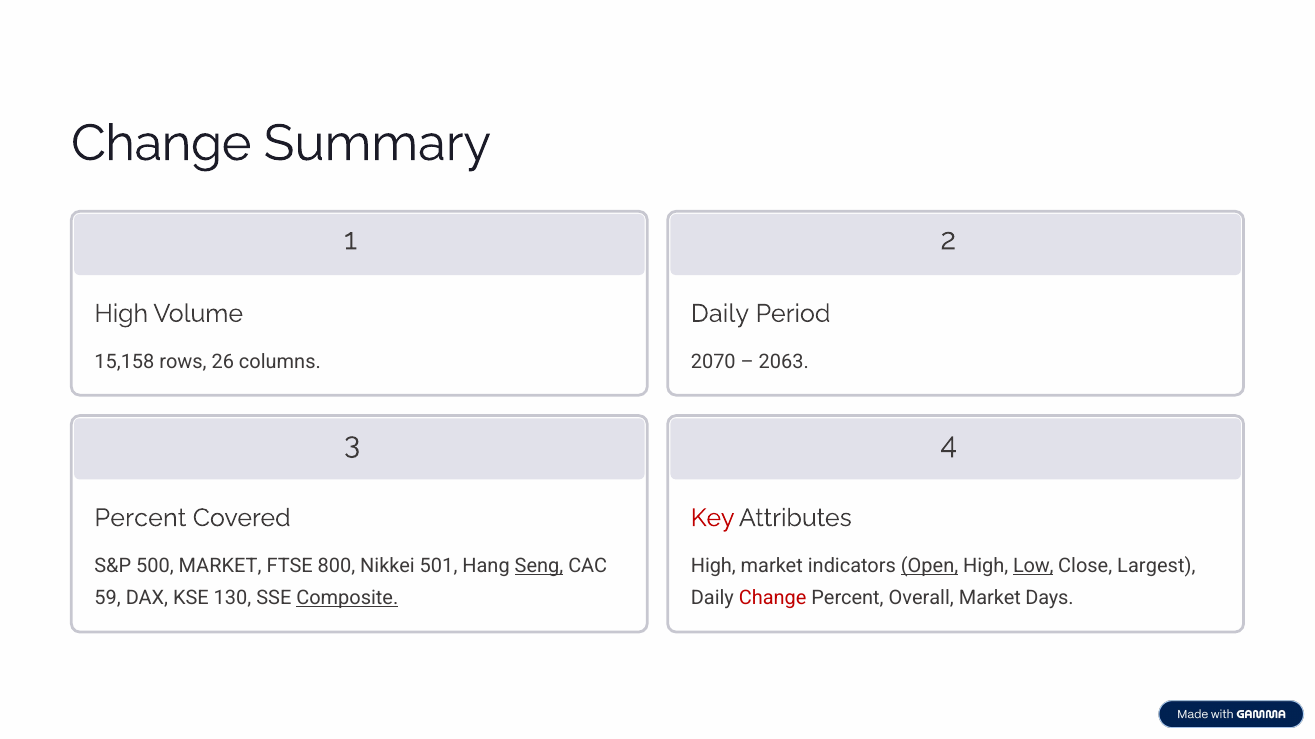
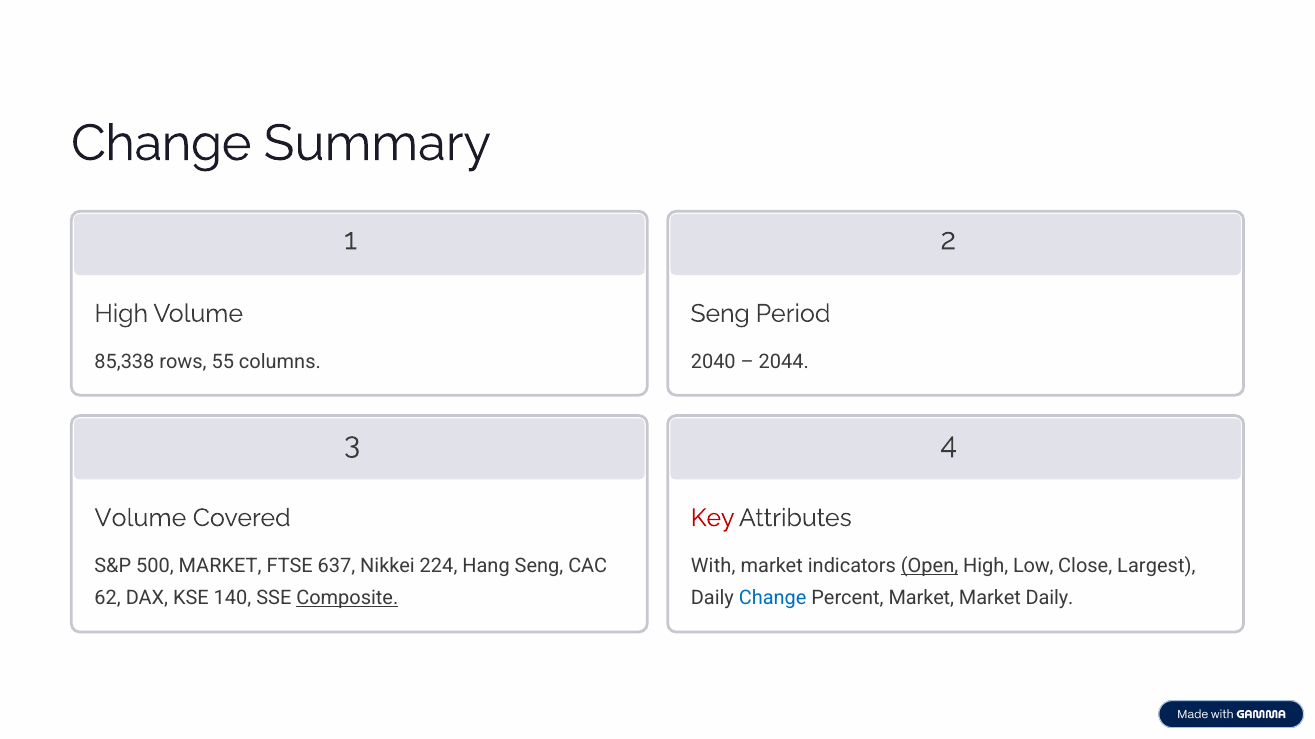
Daily: Daily -> Seng (720, 314)
15,158: 15,158 -> 85,338 (124, 362)
26: 26 -> 55 (223, 362)
2070: 2070 -> 2040 (713, 362)
2063: 2063 -> 2044 (784, 362)
Percent: Percent -> Volume (140, 518)
800: 800 -> 637 (337, 566)
501: 501 -> 224 (439, 566)
Seng underline: present -> none (539, 566)
High: High -> With (713, 566)
Low underline: present -> none (1033, 566)
59: 59 -> 62 (108, 599)
130: 130 -> 140 (233, 599)
Change colour: red -> blue (773, 599)
Percent Overall: Overall -> Market (921, 599)
Market Days: Days -> Daily (1049, 599)
